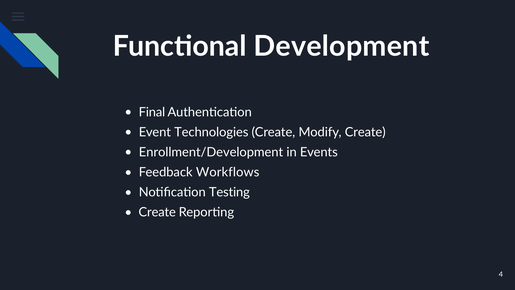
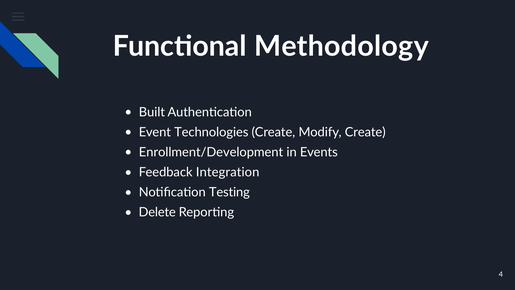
Development: Development -> Methodology (341, 46)
Final: Final -> Built (152, 112)
Workflows: Workflows -> Integration (228, 172)
Create: Create -> Delete (157, 212)
